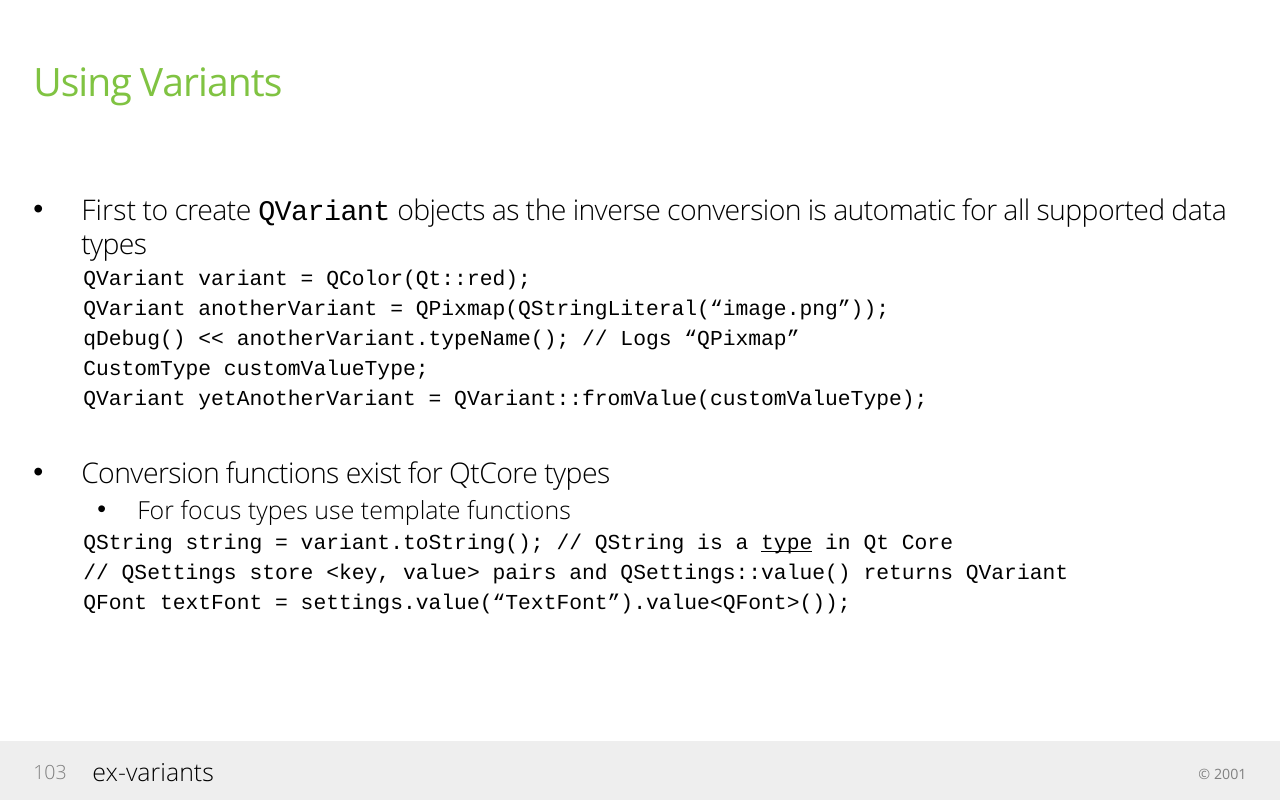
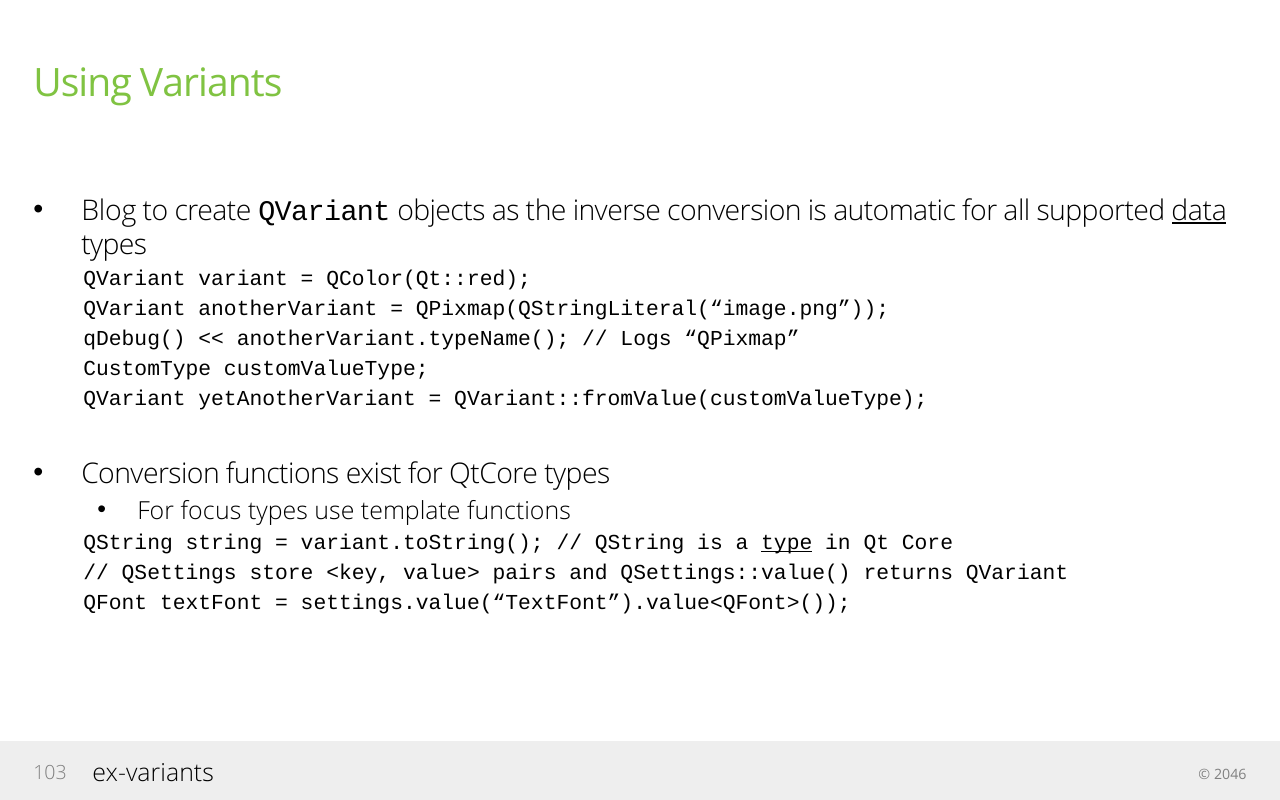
First: First -> Blog (109, 211)
data underline: none -> present (1199, 211)
2001: 2001 -> 2046 (1230, 774)
